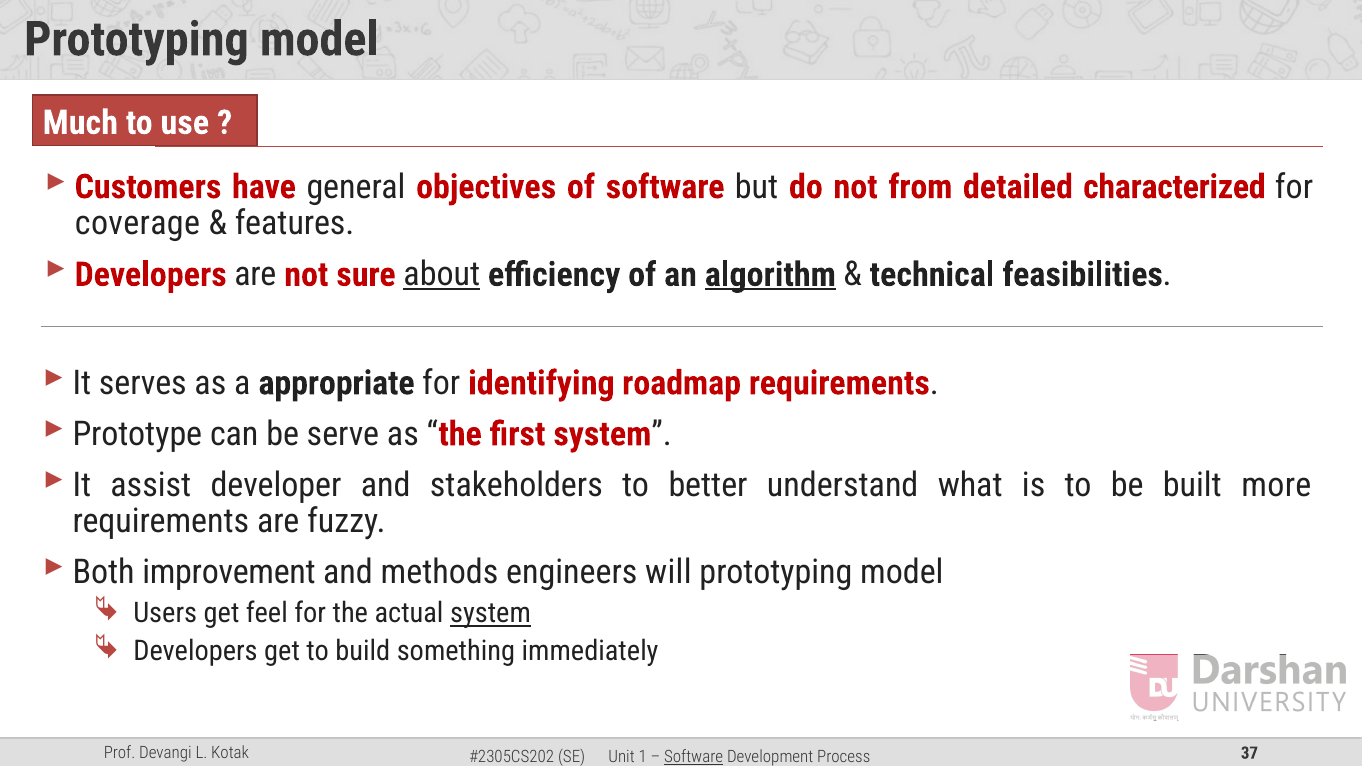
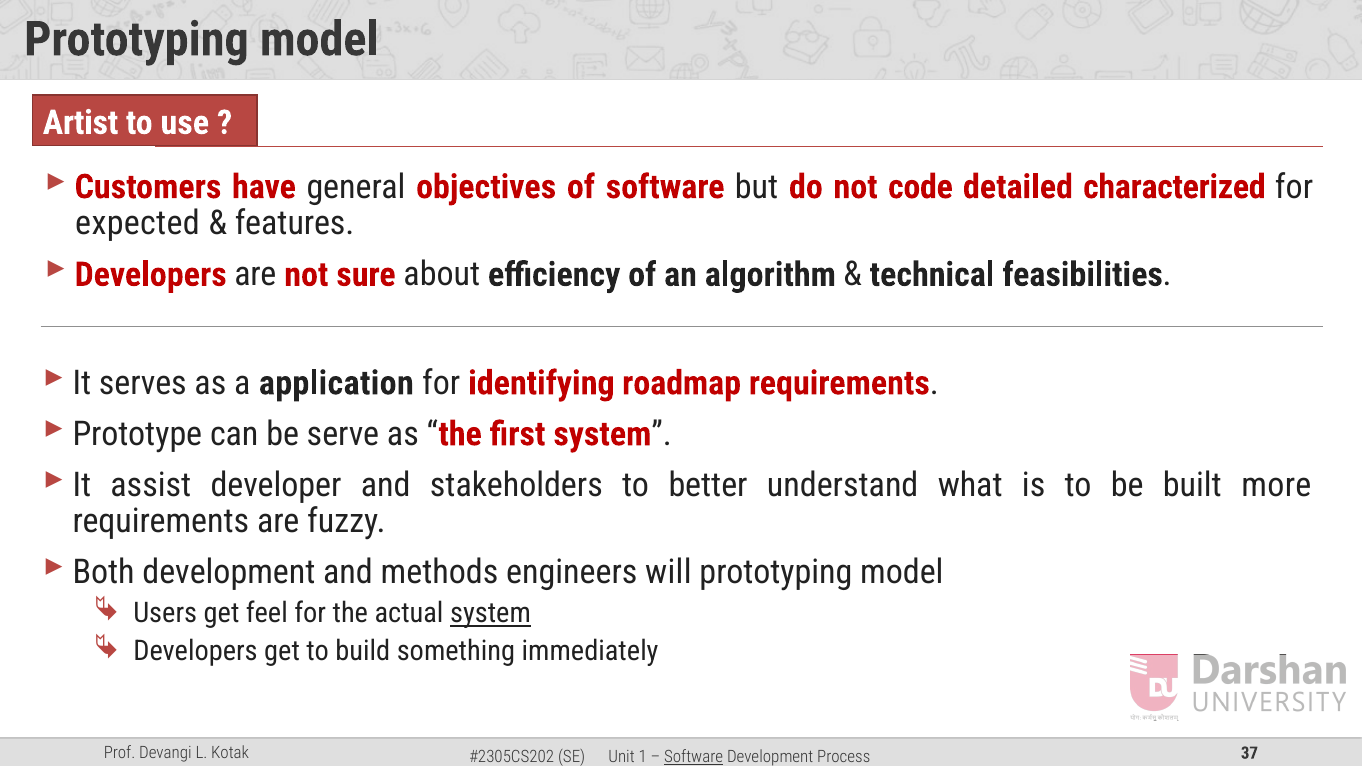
Much: Much -> Artist (81, 123)
from: from -> code (920, 187)
coverage: coverage -> expected (138, 224)
about underline: present -> none (442, 275)
algorithm underline: present -> none (770, 275)
appropriate: appropriate -> application (336, 383)
Both improvement: improvement -> development (229, 573)
